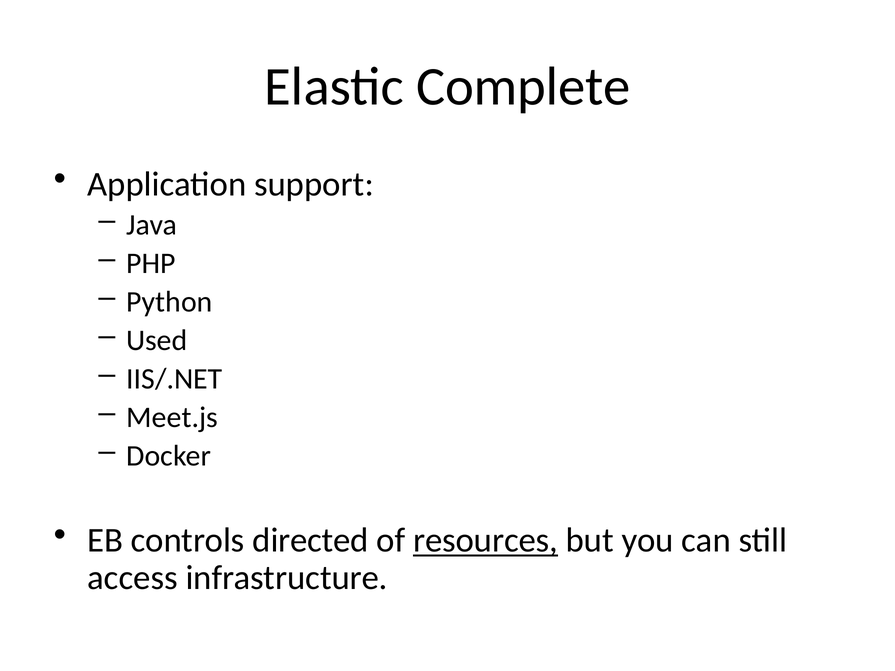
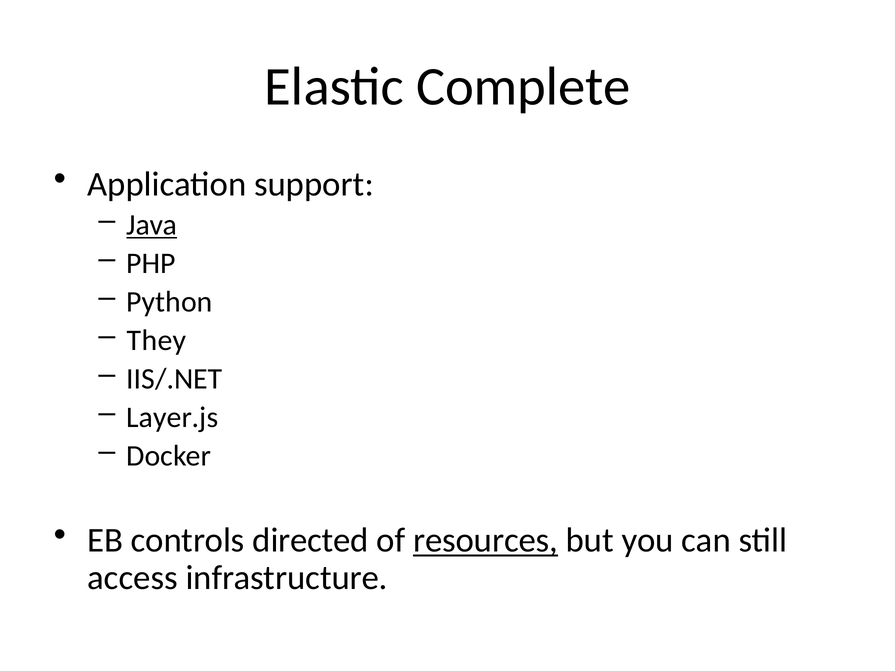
Java underline: none -> present (152, 225)
Used: Used -> They (157, 340)
Meet.js: Meet.js -> Layer.js (172, 417)
